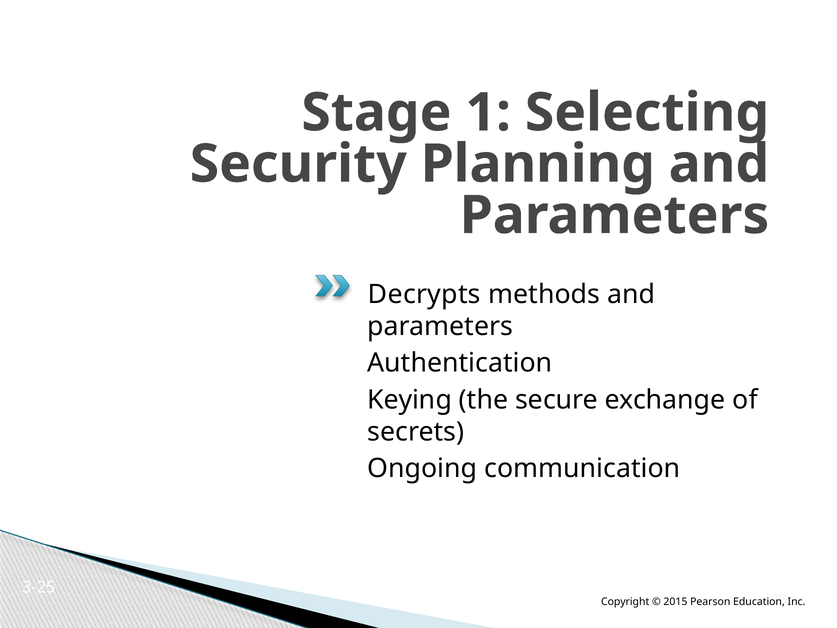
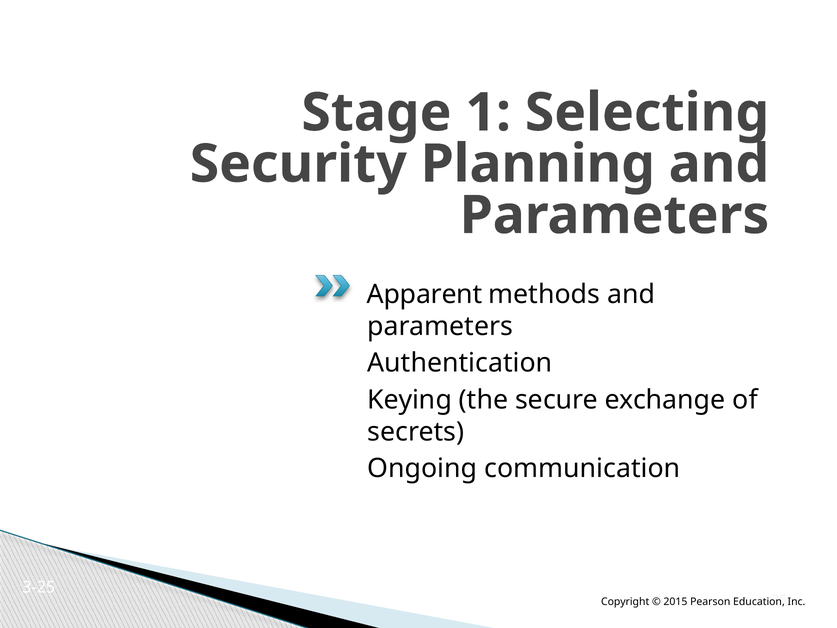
Decrypts: Decrypts -> Apparent (425, 294)
